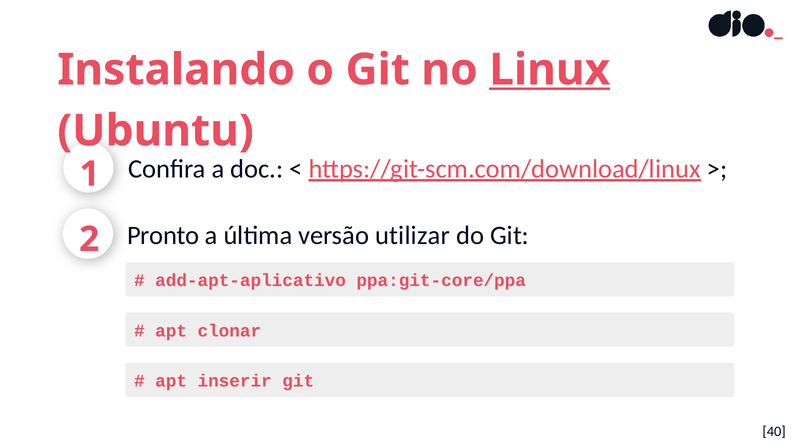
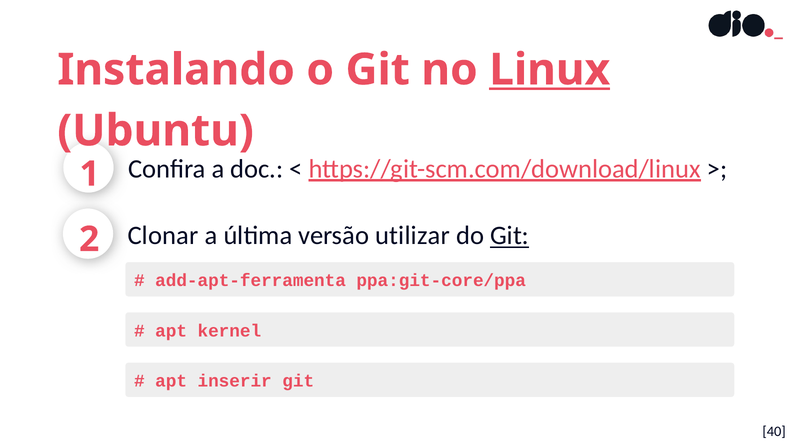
Pronto: Pronto -> Clonar (163, 236)
Git underline: none -> present (510, 236)
add-apt-aplicativo: add-apt-aplicativo -> add-apt-ferramenta (251, 281)
clonar: clonar -> kernel (229, 331)
